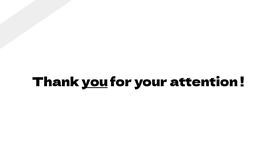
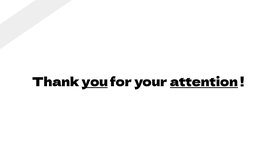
attention underline: none -> present (204, 82)
